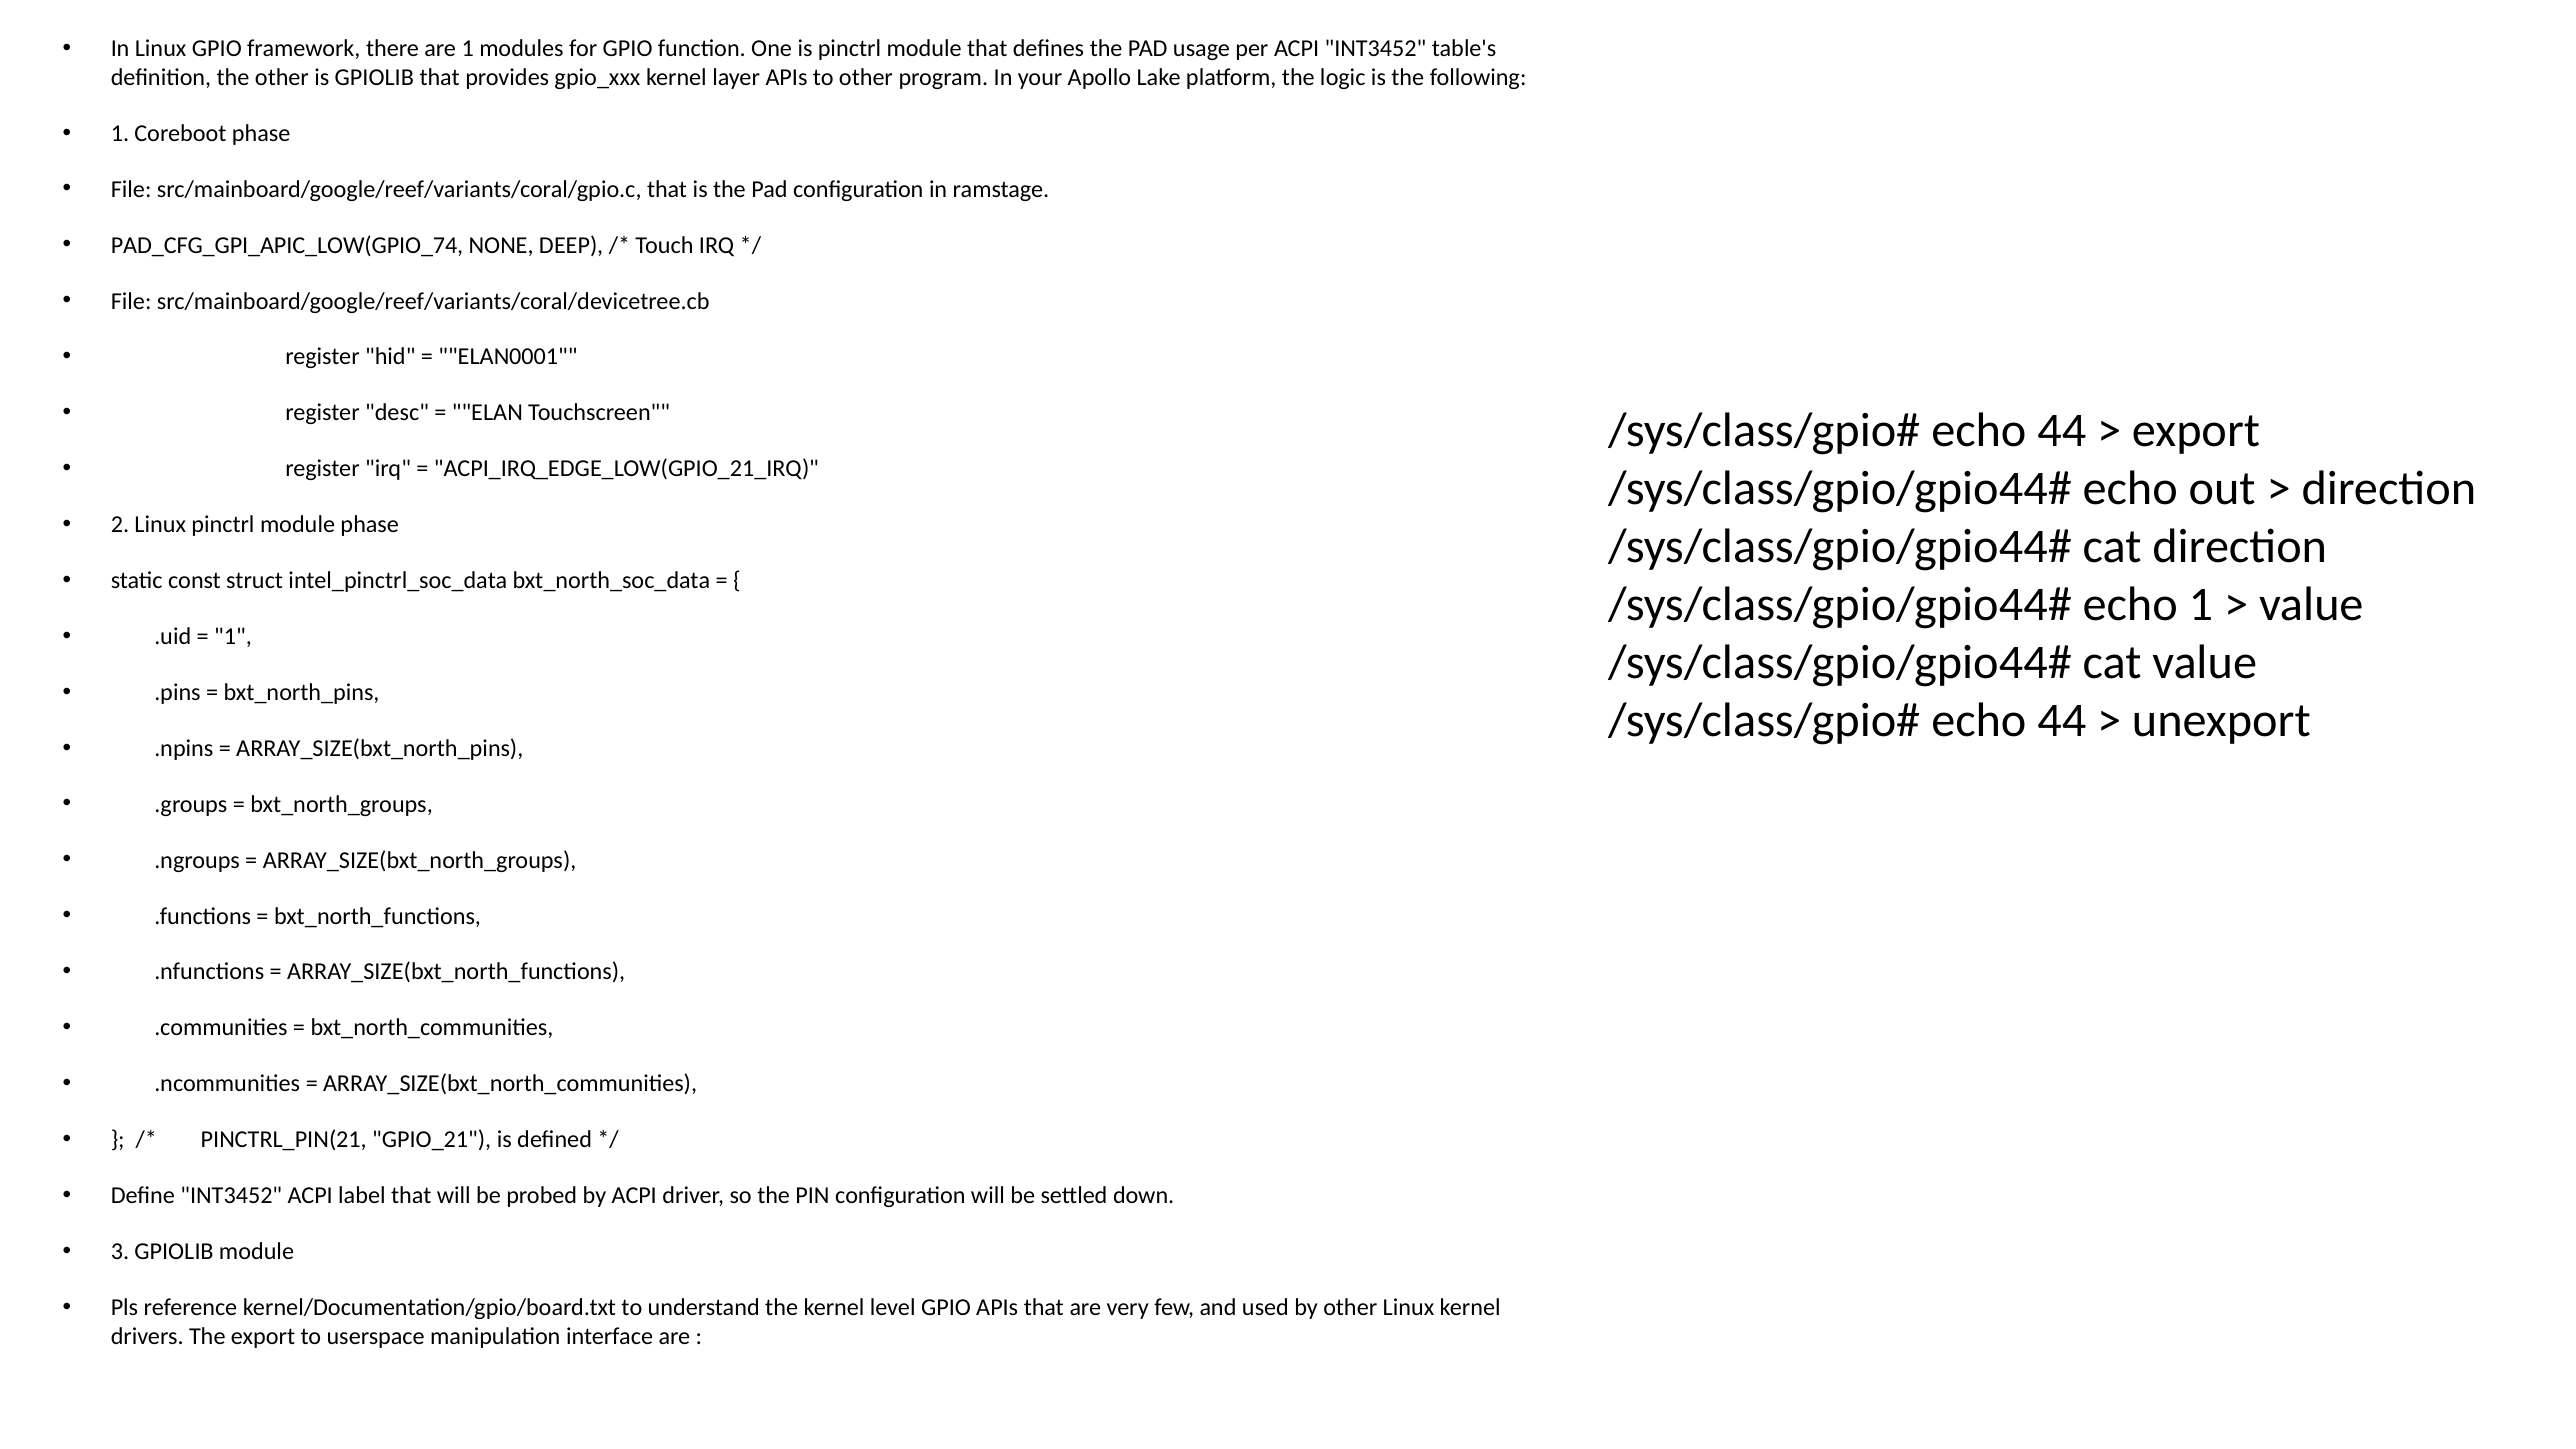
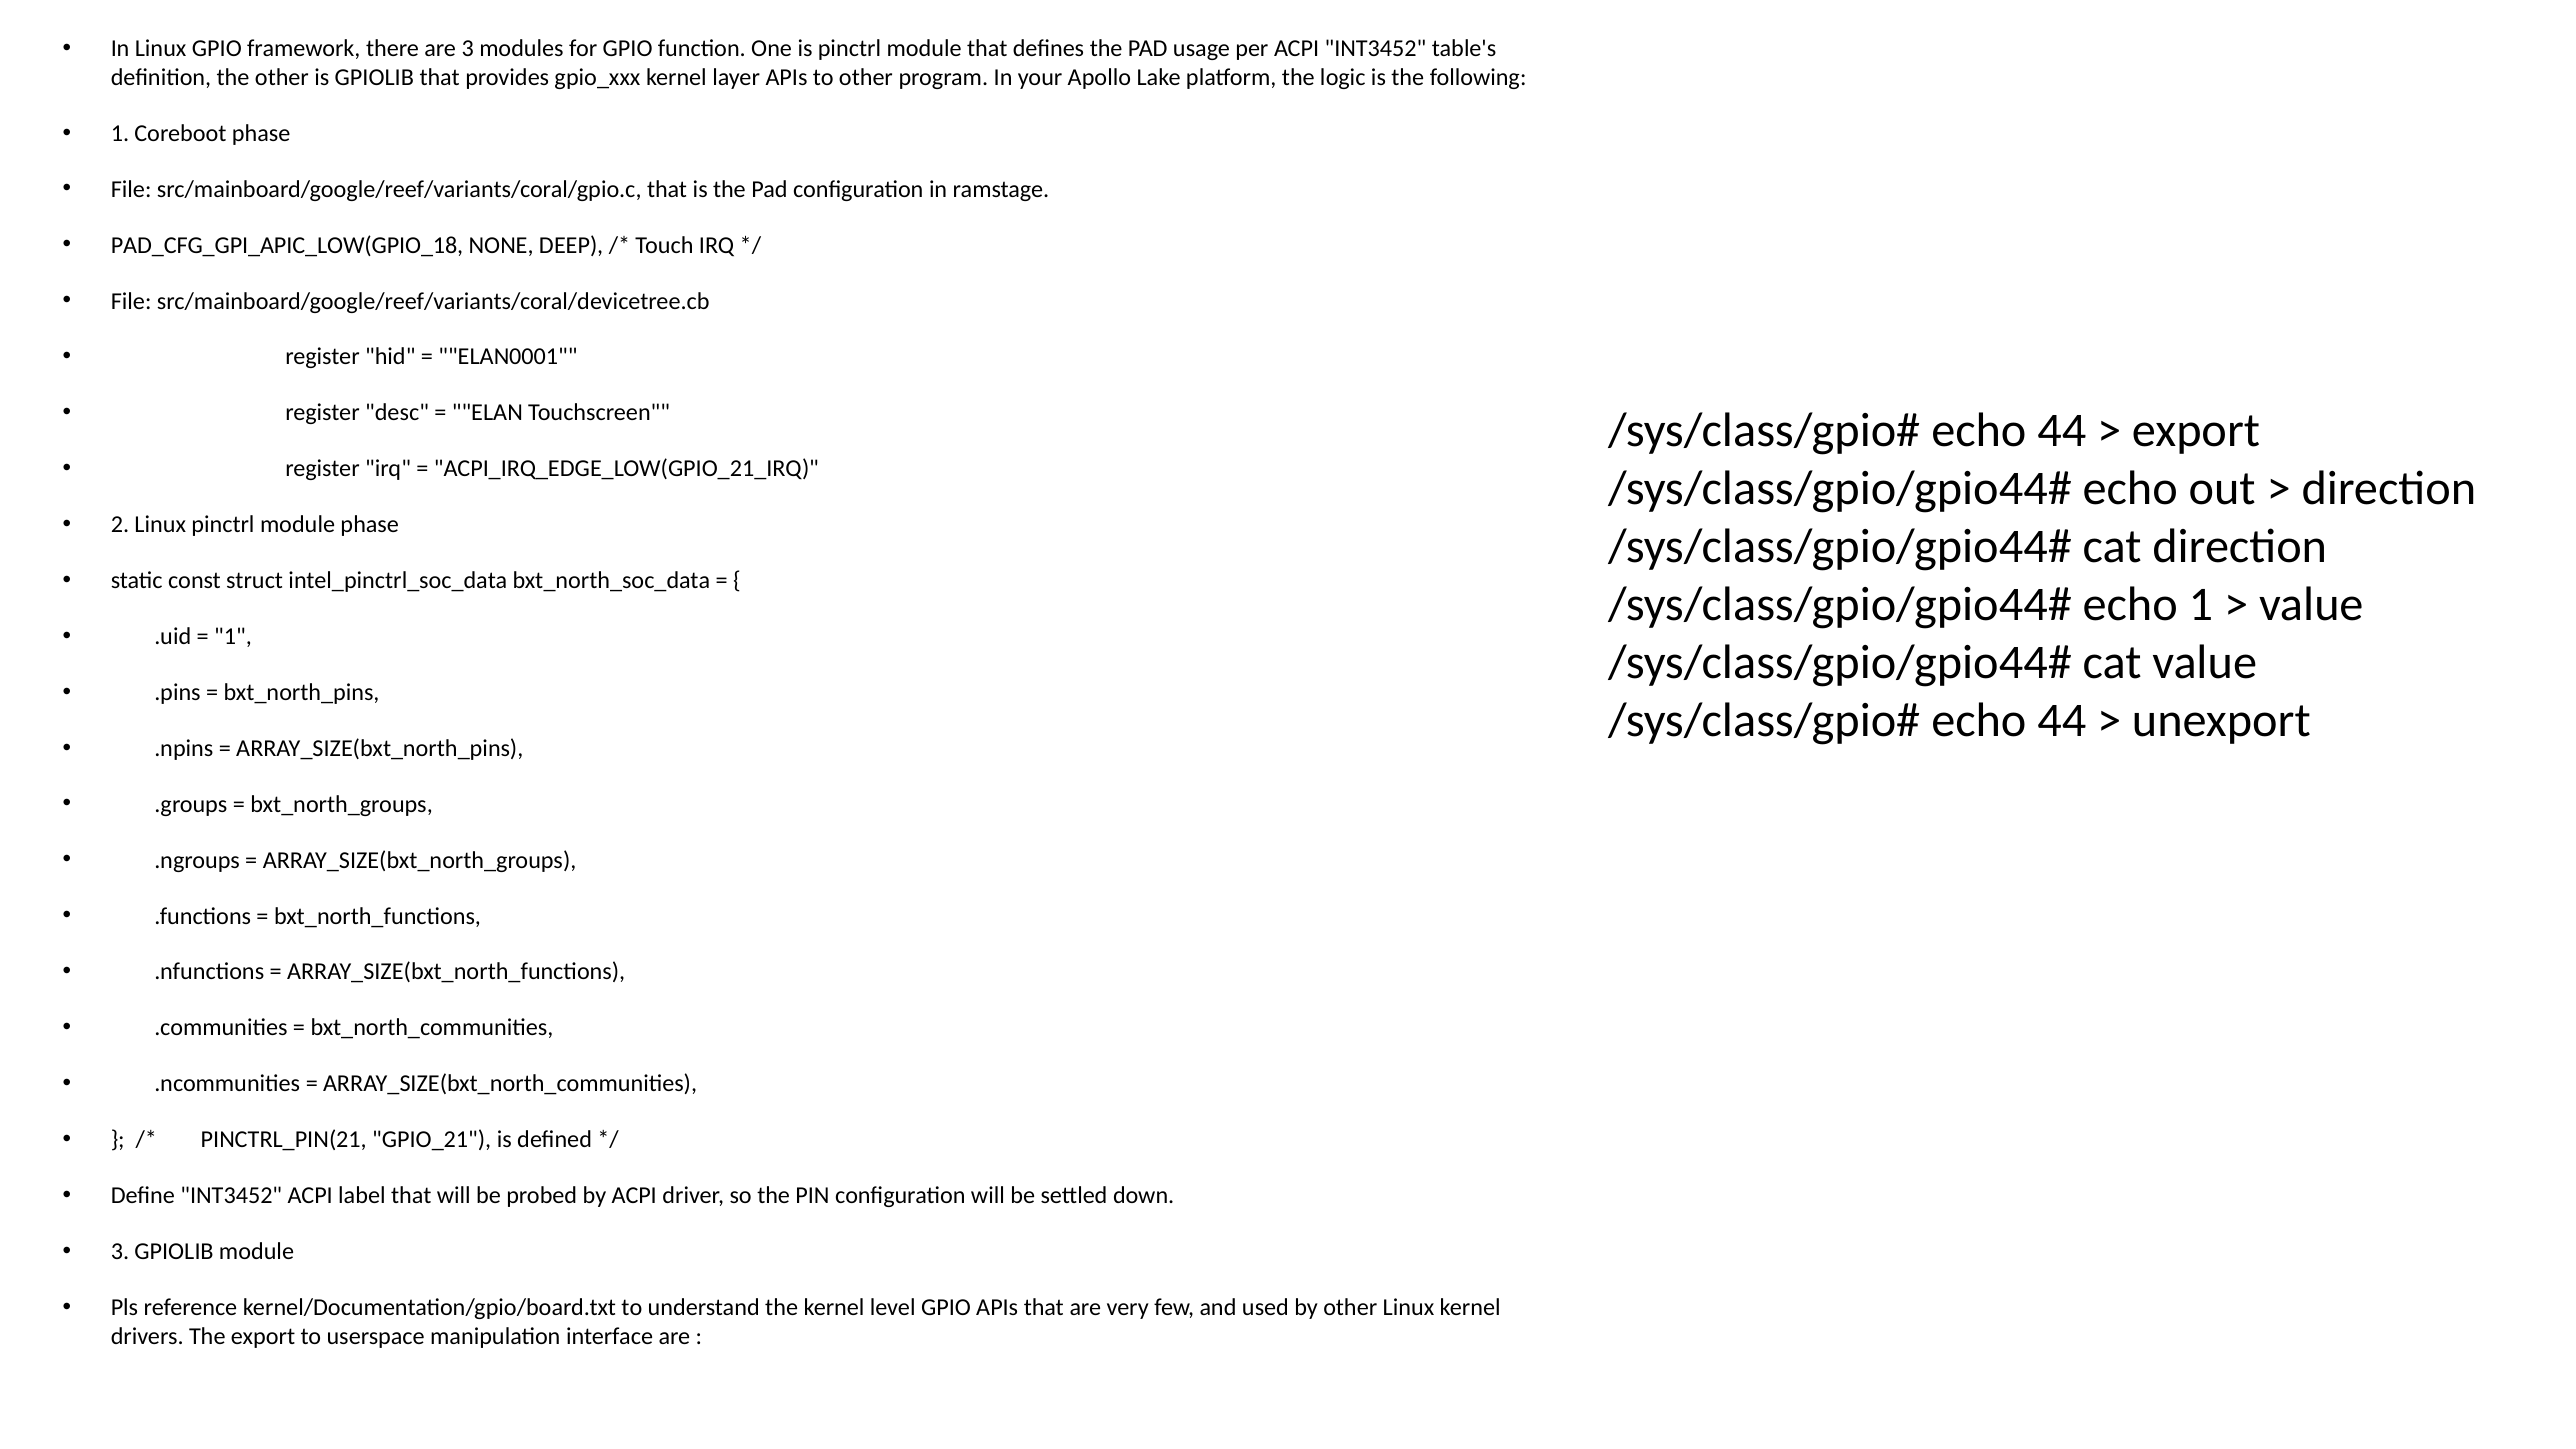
are 1: 1 -> 3 (468, 48)
PAD_CFG_GPI_APIC_LOW(GPIO_74: PAD_CFG_GPI_APIC_LOW(GPIO_74 -> PAD_CFG_GPI_APIC_LOW(GPIO_18 (287, 245)
